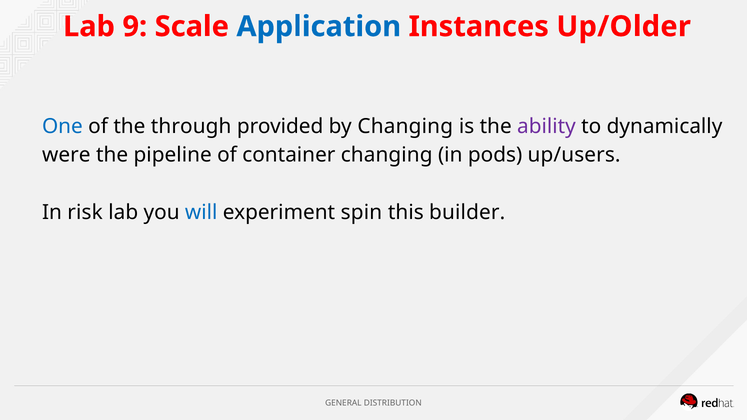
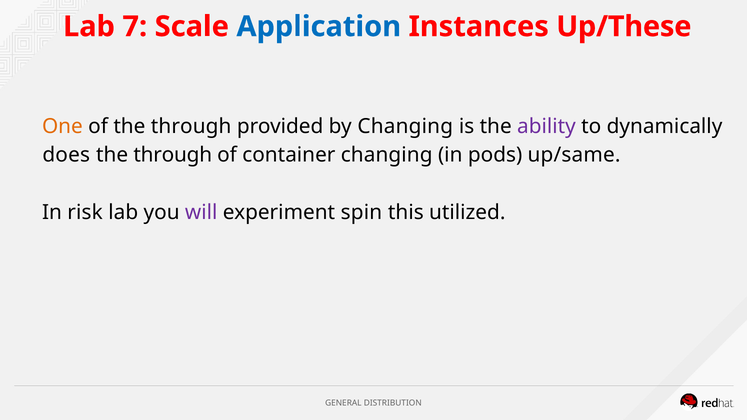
9: 9 -> 7 (135, 27)
Up/Older: Up/Older -> Up/These (624, 27)
One colour: blue -> orange (62, 127)
were: were -> does (66, 155)
pipeline: pipeline -> through (173, 155)
up/users: up/users -> up/same (574, 155)
will colour: blue -> purple (201, 212)
builder: builder -> utilized (467, 212)
